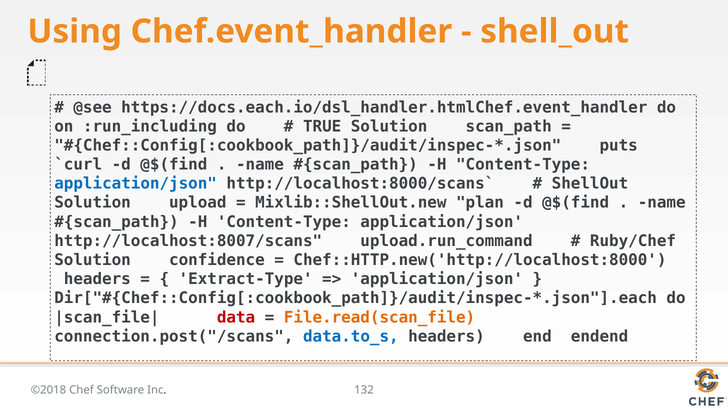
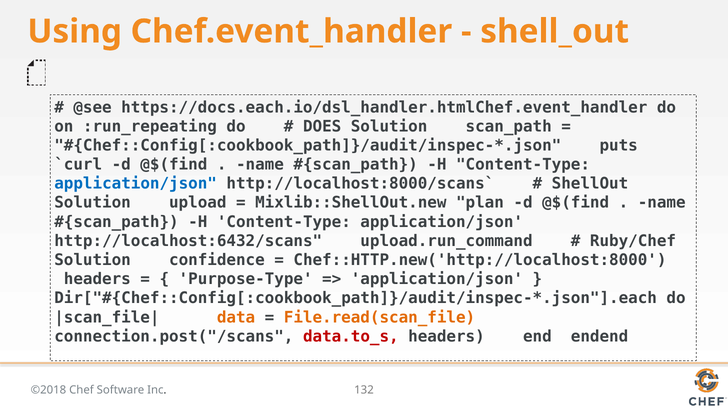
:run_including: :run_including -> :run_repeating (150, 127)
TRUE: TRUE -> DOES (322, 127)
http://localhost:8007/scans: http://localhost:8007/scans -> http://localhost:6432/scans (188, 241)
Extract-Type: Extract-Type -> Purpose-Type (246, 279)
data colour: red -> orange (236, 318)
data.to_s colour: blue -> red (351, 337)
